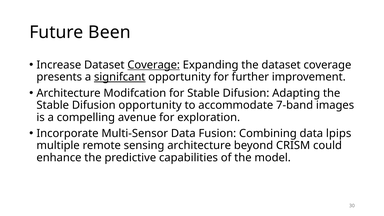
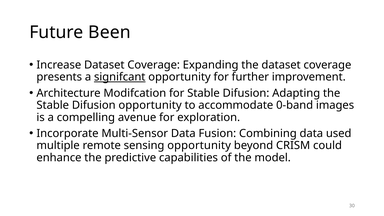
Coverage underline: present -> none (154, 65)
7-band: 7-band -> 0-band (295, 105)
lpips: lpips -> used (339, 133)
sensing architecture: architecture -> opportunity (199, 146)
